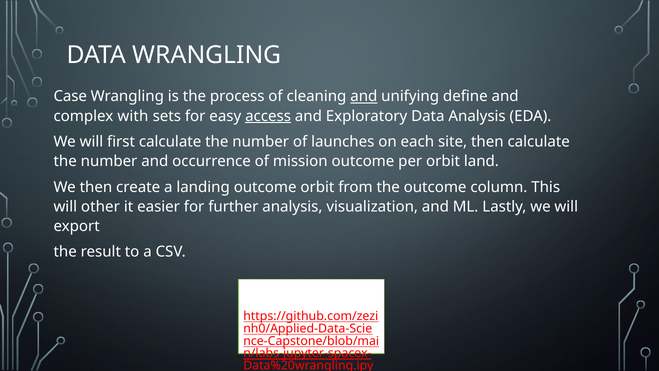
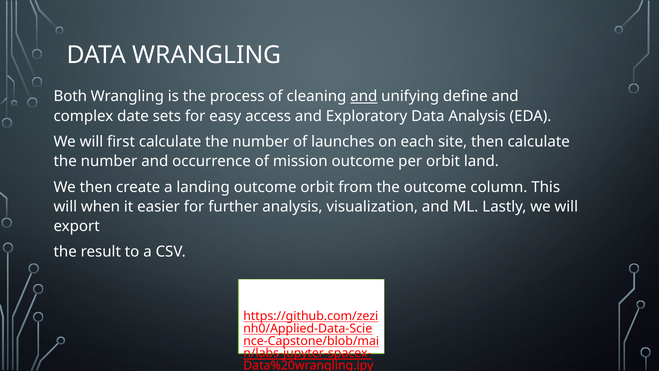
Case: Case -> Both (70, 96)
with: with -> date (133, 116)
access underline: present -> none (268, 116)
other: other -> when (100, 206)
